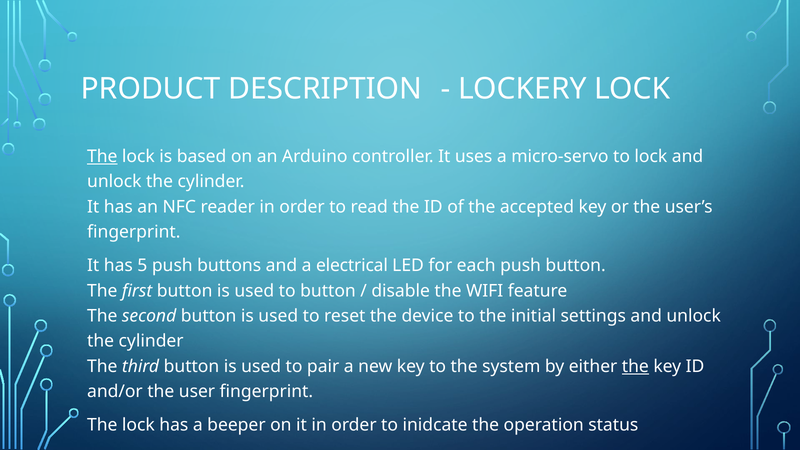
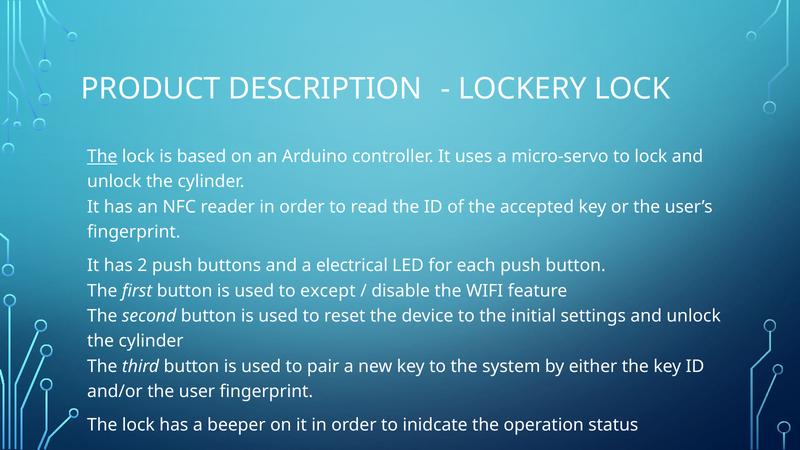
5: 5 -> 2 (142, 266)
to button: button -> except (328, 291)
the underline: present -> none (635, 366)
